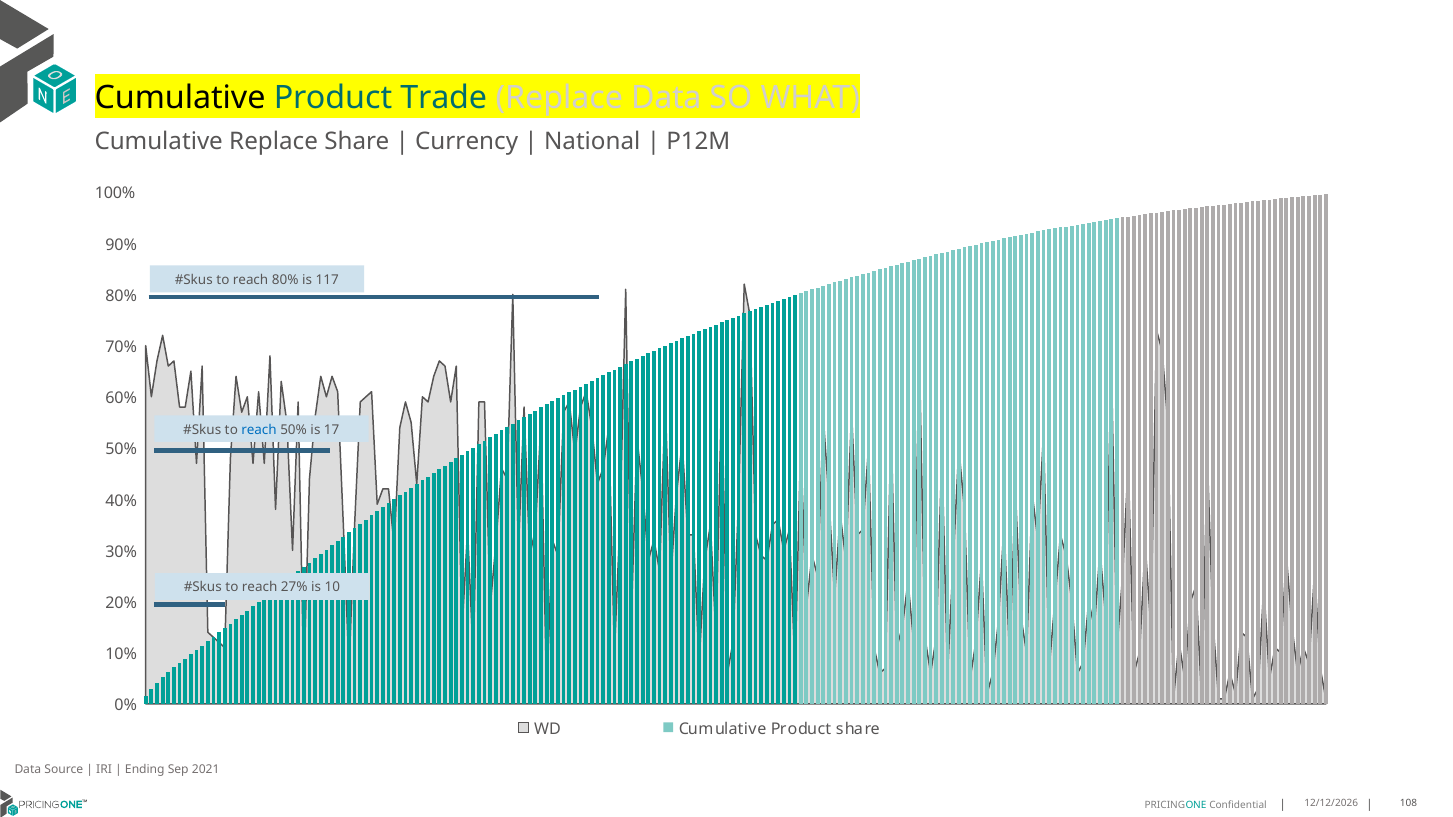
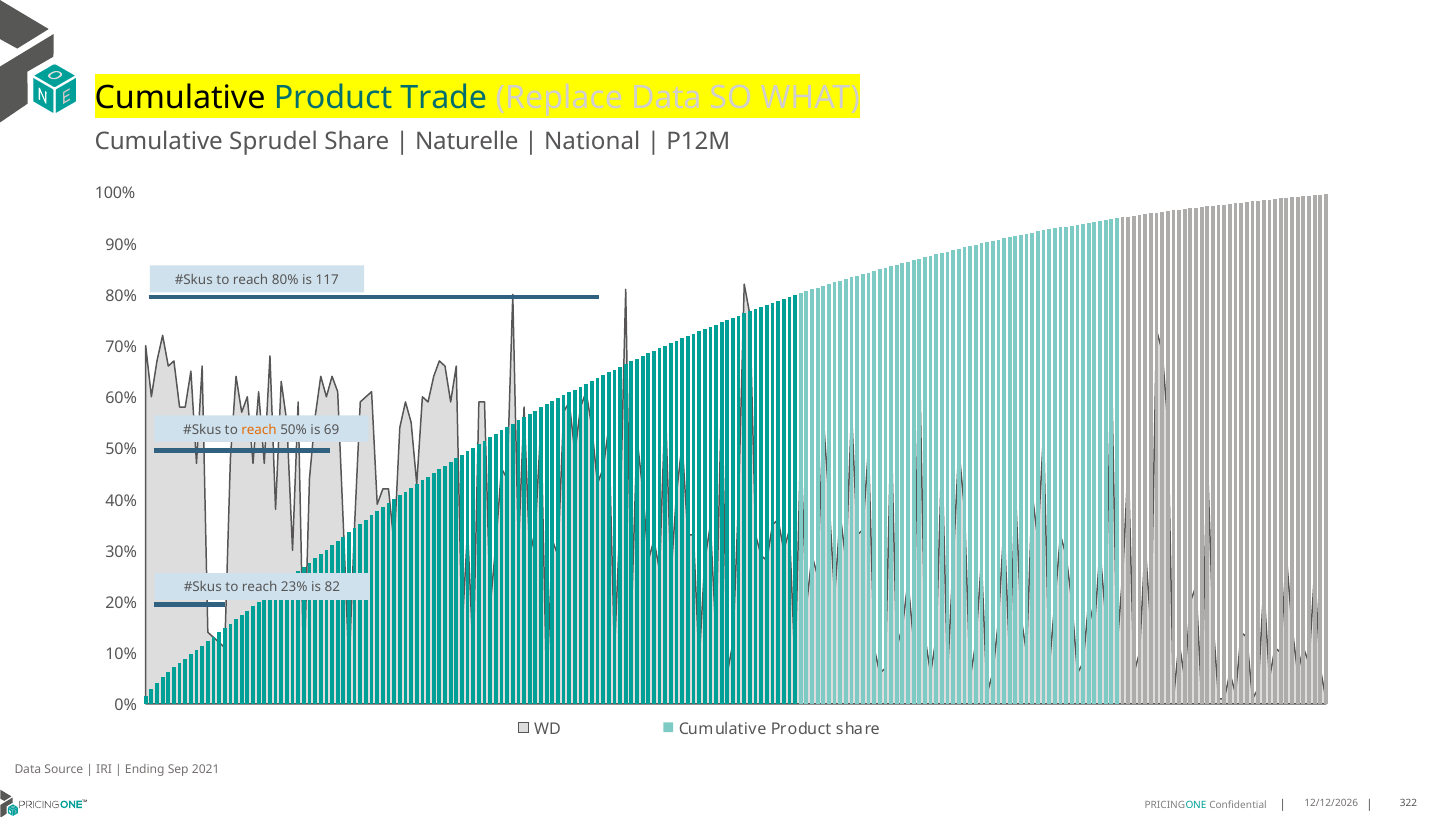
Cumulative Replace: Replace -> Sprudel (274, 142)
Currency: Currency -> Naturelle (467, 142)
reach colour: blue -> orange (259, 430)
17: 17 -> 69 (332, 430)
27%: 27% -> 23% (294, 588)
10: 10 -> 82 (332, 588)
108: 108 -> 322 (1409, 804)
